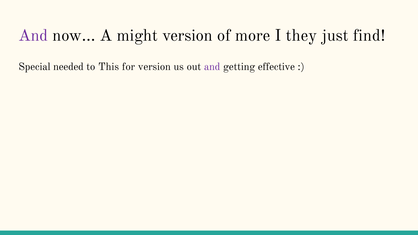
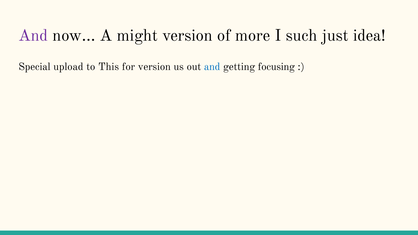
they: they -> such (302, 35)
find: find -> idea (369, 35)
needed: needed -> upload (68, 67)
and colour: purple -> blue (212, 67)
effective: effective -> focusing (276, 67)
